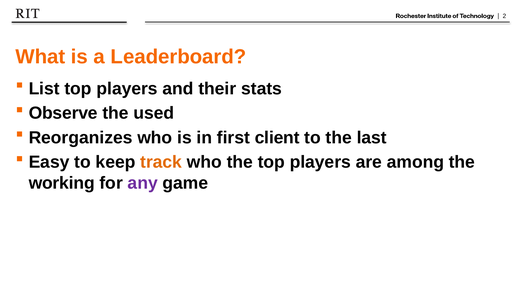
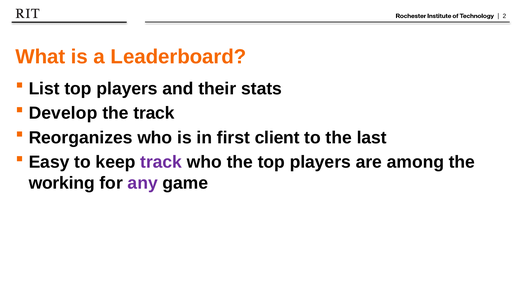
Observe: Observe -> Develop (63, 113)
the used: used -> track (154, 113)
track colour: orange -> purple (161, 162)
